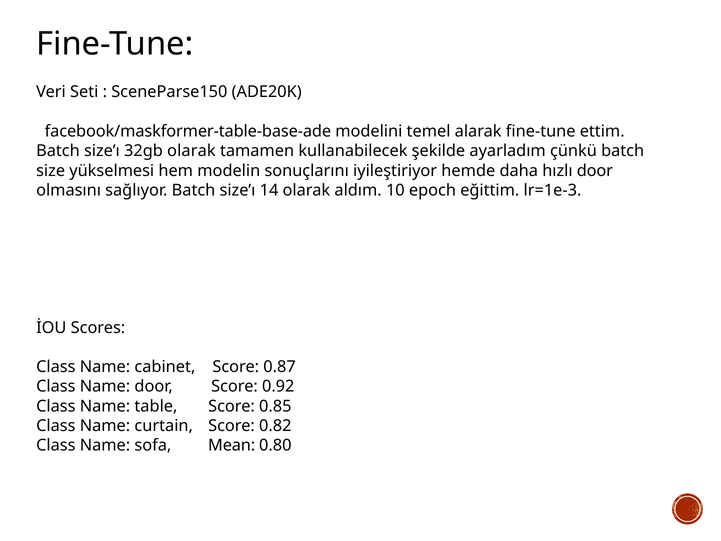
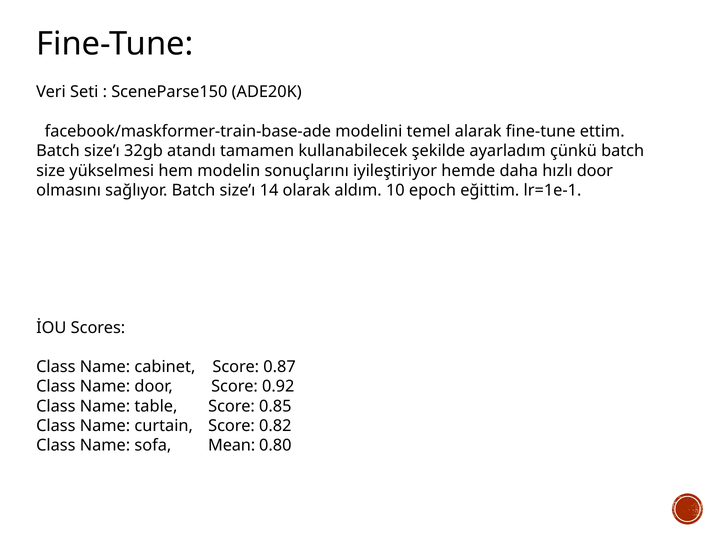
facebook/maskformer-table-base-ade: facebook/maskformer-table-base-ade -> facebook/maskformer-train-base-ade (188, 131)
32gb olarak: olarak -> atandı (191, 151)
lr=1e-3: lr=1e-3 -> lr=1e-1 (553, 190)
